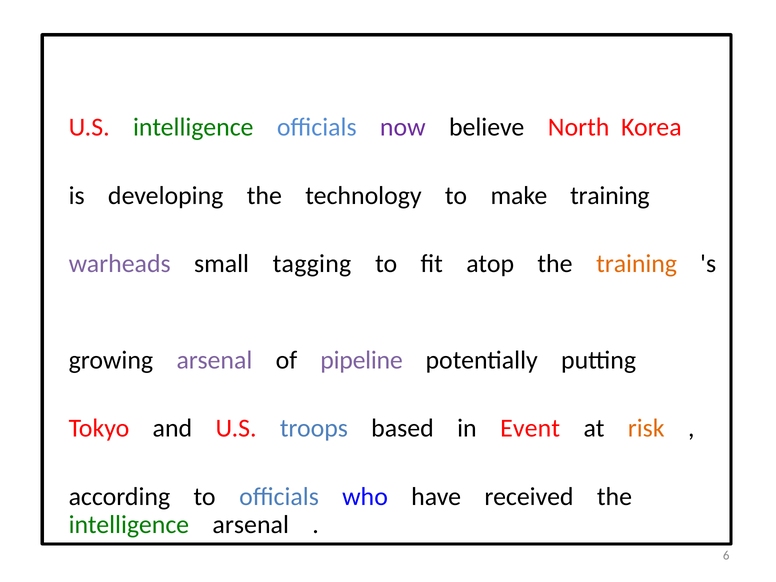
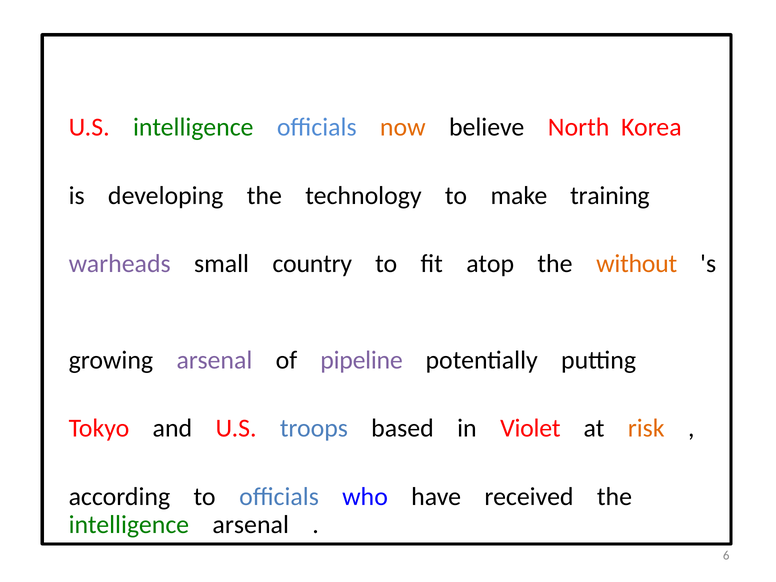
now colour: purple -> orange (403, 127)
tagging: tagging -> country (312, 264)
the training: training -> without (637, 264)
Event: Event -> Violet (530, 428)
